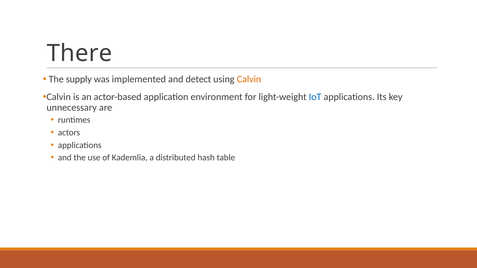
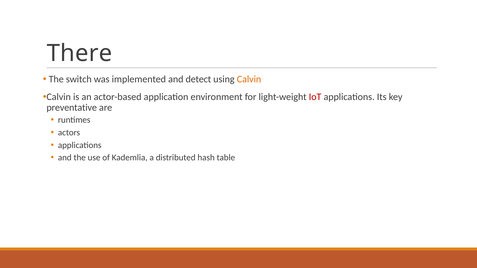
supply: supply -> switch (79, 79)
IoT colour: blue -> red (315, 97)
unnecessary: unnecessary -> preventative (72, 108)
